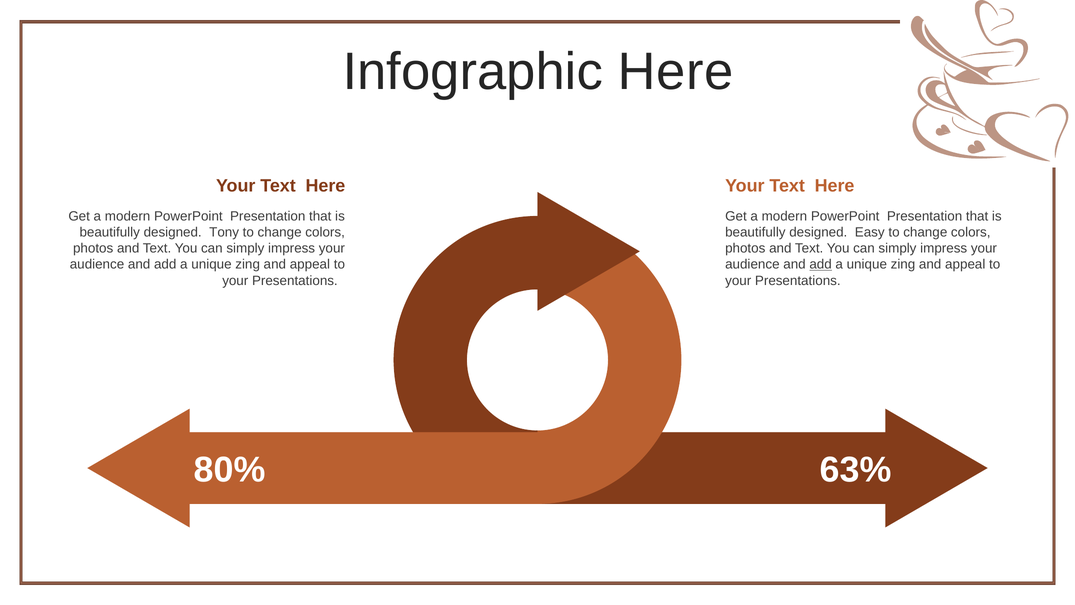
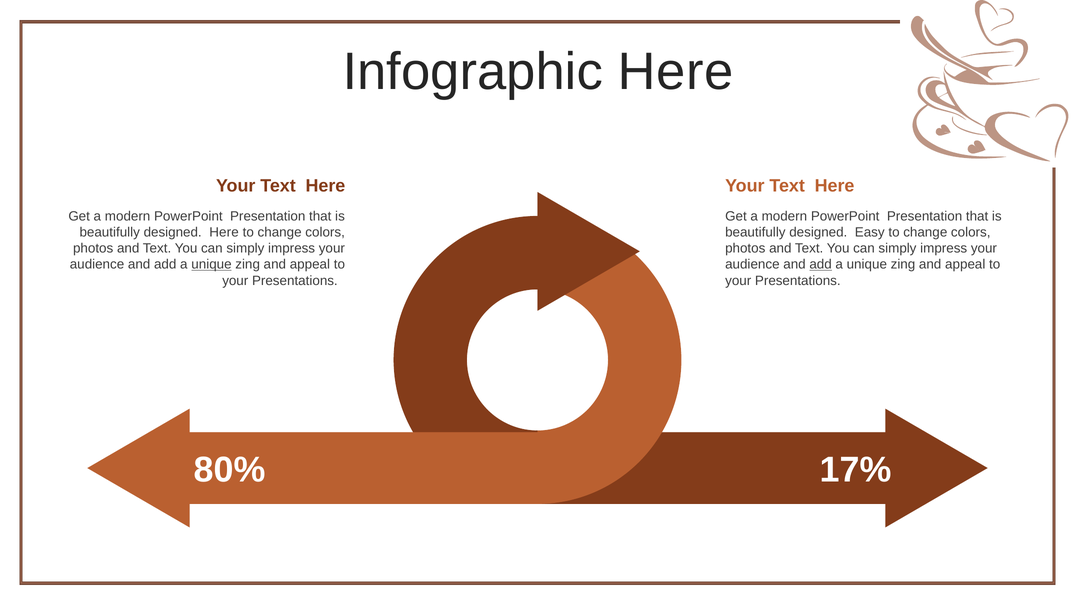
designed Tony: Tony -> Here (224, 232)
unique underline: none -> present (211, 264)
63%: 63% -> 17% (856, 469)
